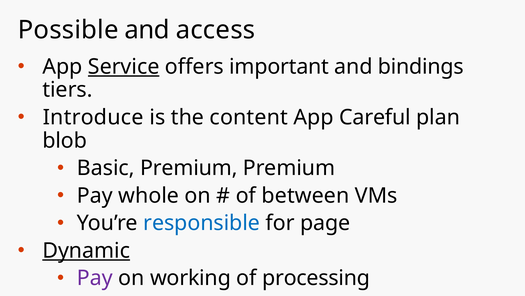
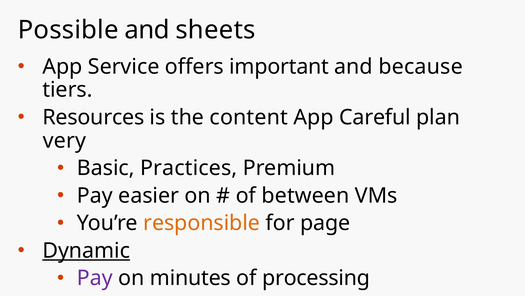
access: access -> sheets (215, 30)
Service underline: present -> none (124, 67)
bindings: bindings -> because (421, 67)
Introduce: Introduce -> Resources (93, 117)
blob: blob -> very (64, 140)
Basic Premium: Premium -> Practices (189, 168)
whole: whole -> easier (149, 195)
responsible colour: blue -> orange (202, 223)
working: working -> minutes (190, 278)
